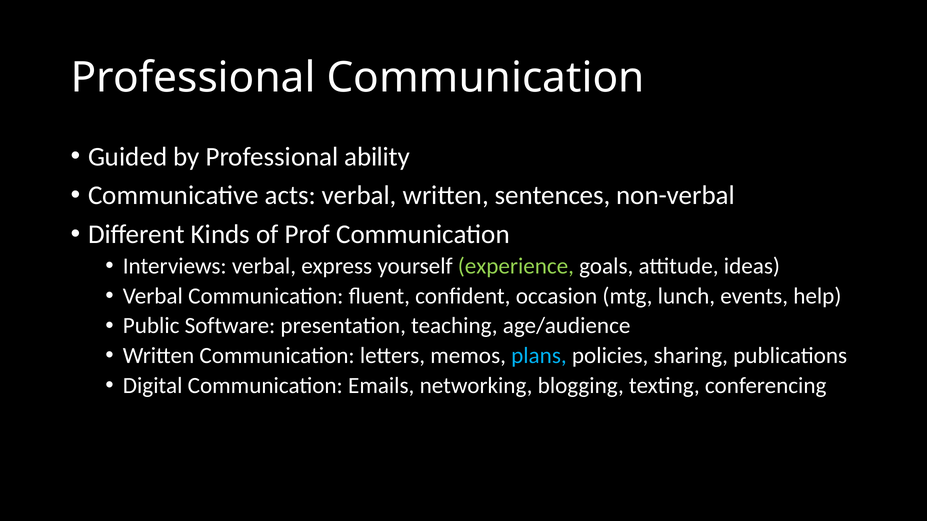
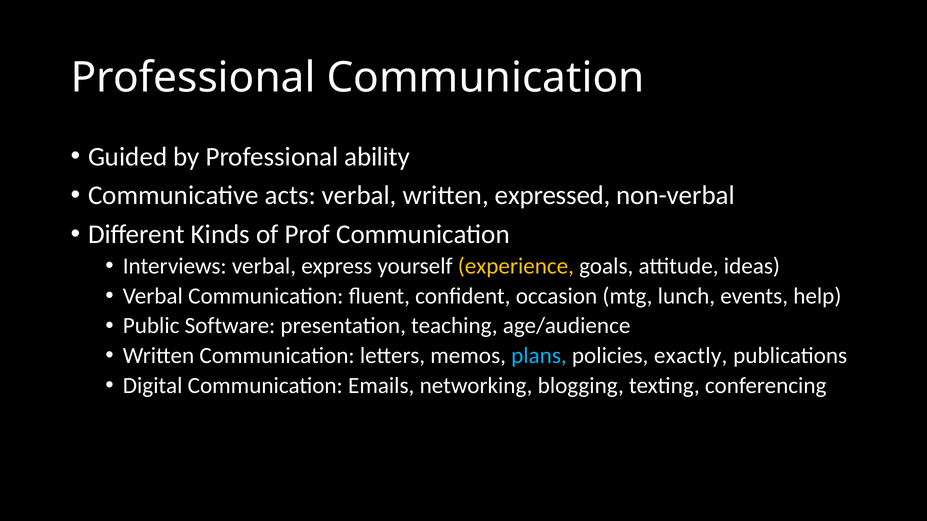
sentences: sentences -> expressed (553, 196)
experience colour: light green -> yellow (516, 266)
sharing: sharing -> exactly (691, 356)
